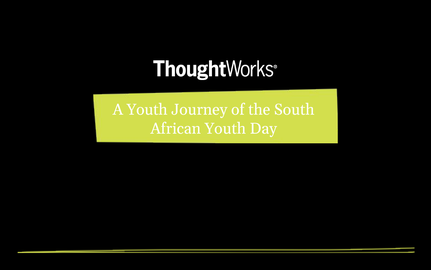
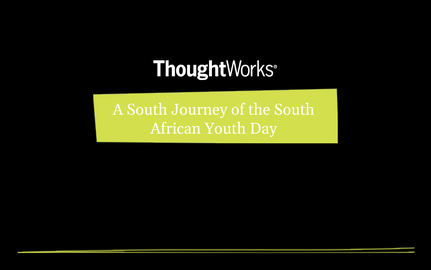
A Youth: Youth -> South (147, 110)
